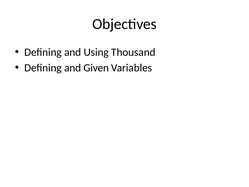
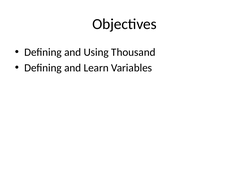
Given: Given -> Learn (96, 68)
